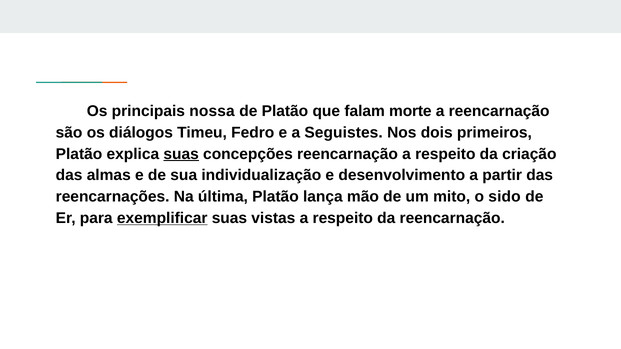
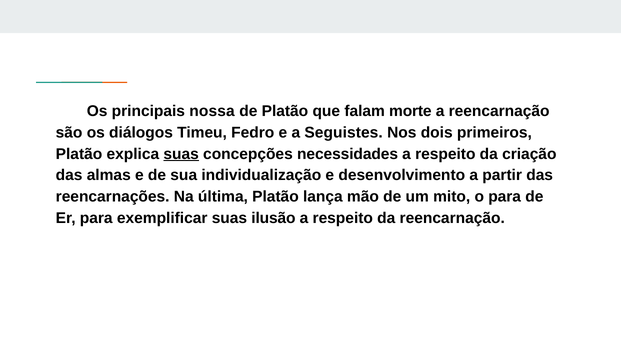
concepções reencarnação: reencarnação -> necessidades (348, 154)
o sido: sido -> para (505, 197)
exemplificar underline: present -> none (162, 218)
vistas: vistas -> ilusão (273, 218)
